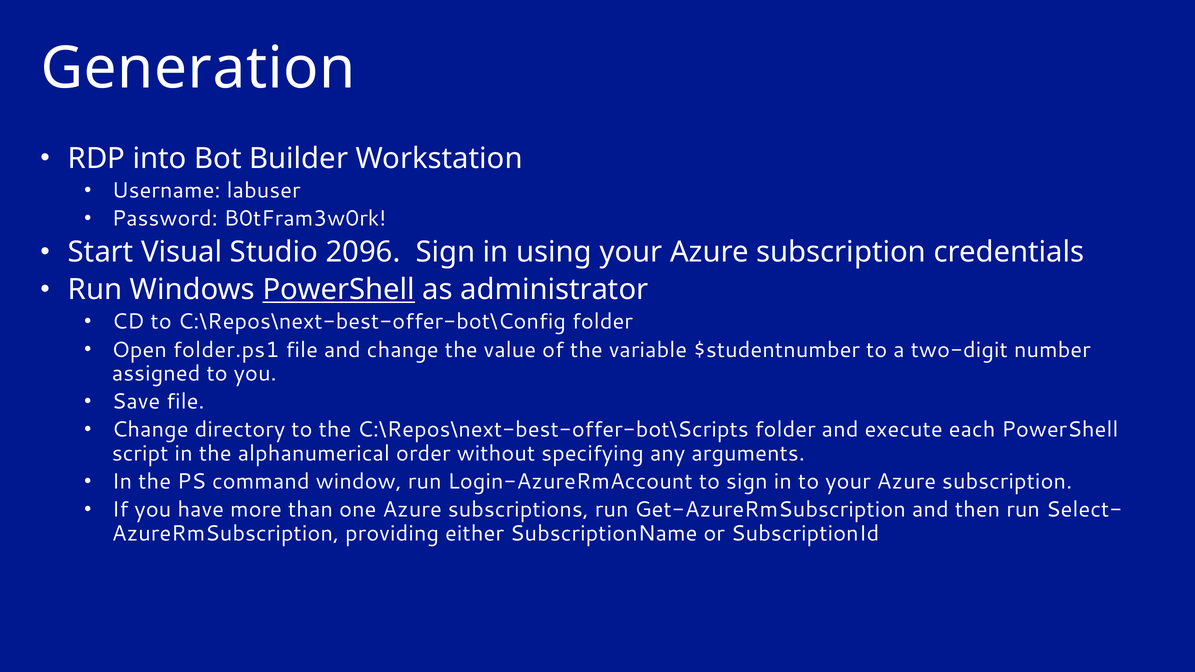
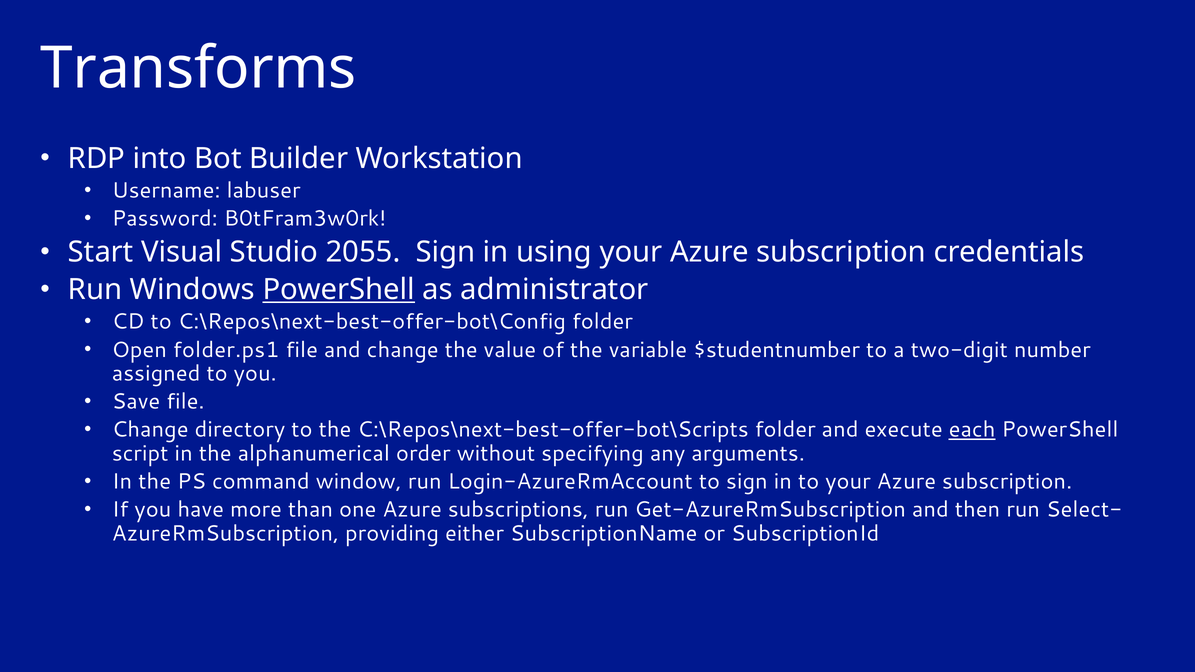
Generation: Generation -> Transforms (198, 68)
2096: 2096 -> 2055 (363, 252)
each underline: none -> present (972, 430)
